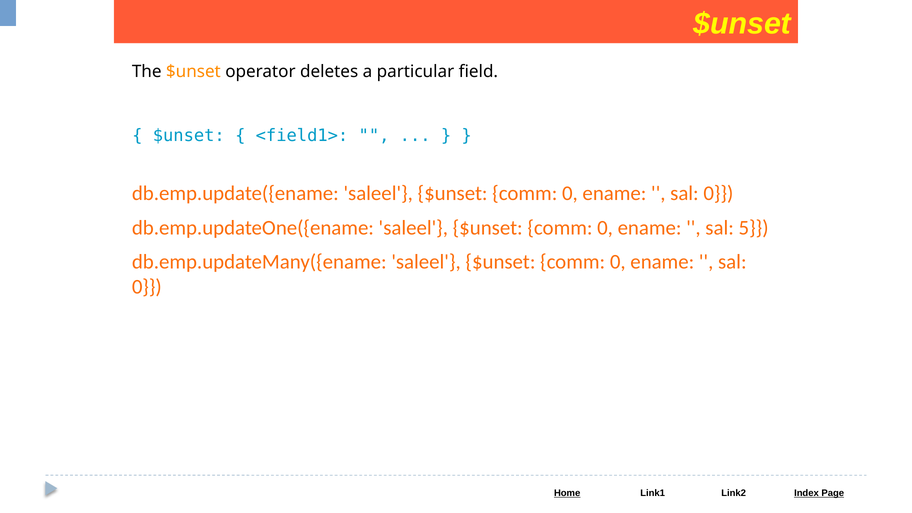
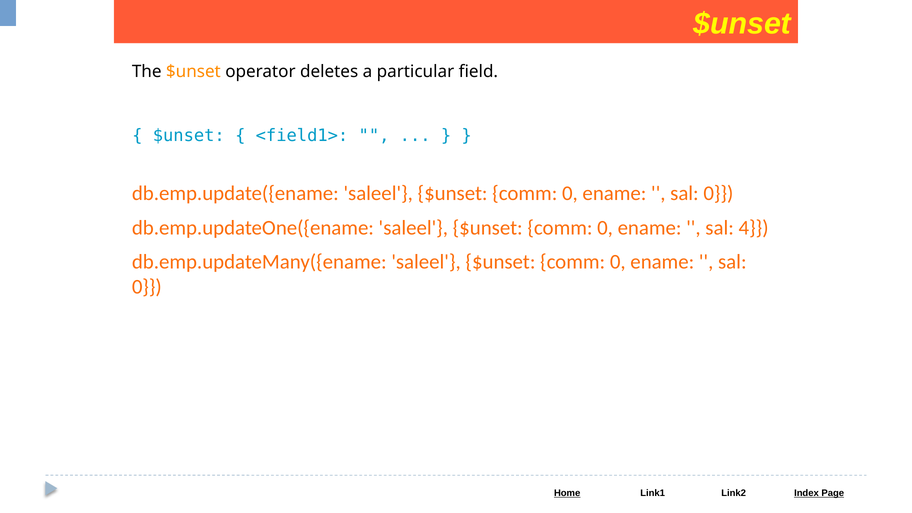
5: 5 -> 4 (754, 228)
